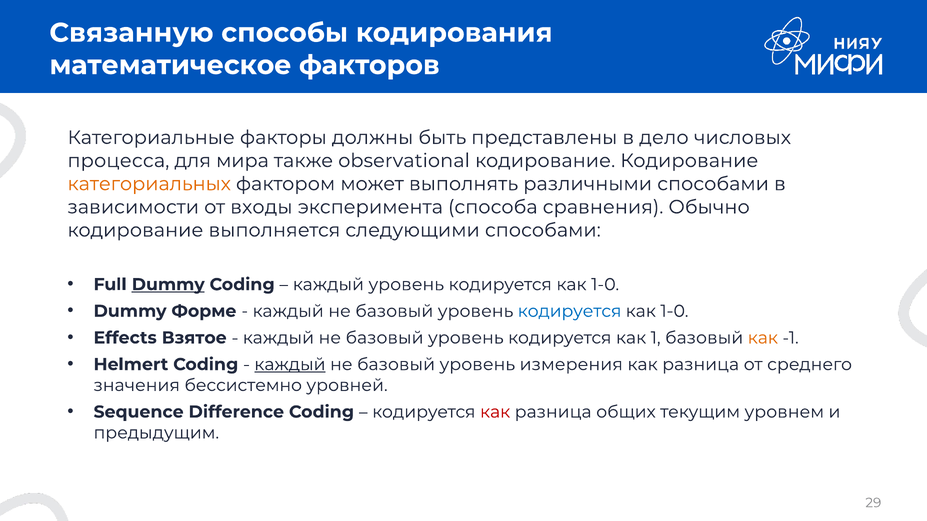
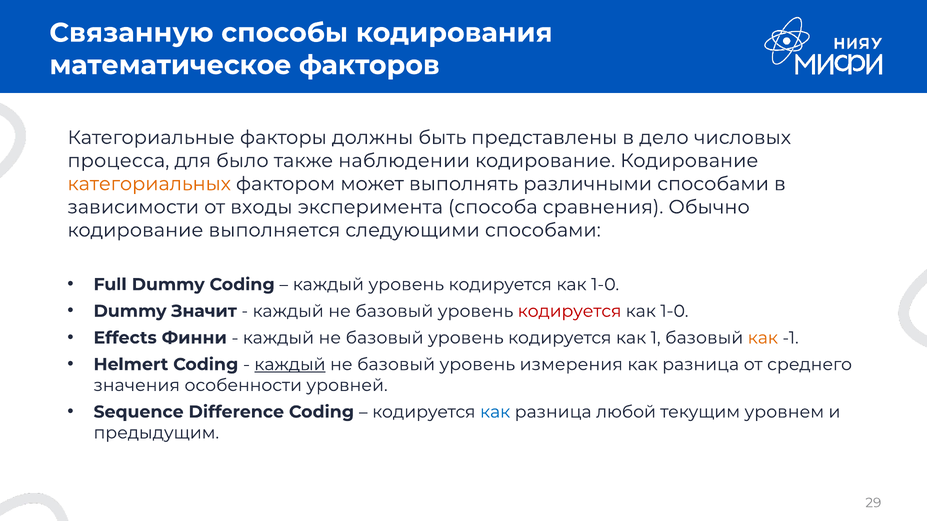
мира: мира -> было (242, 161)
observational: observational -> наблюдении (404, 161)
Dummy underline: present -> none (168, 285)
Форме: Форме -> Значит (204, 311)
кодируется colour: blue -> red (570, 311)
Взятое: Взятое -> Финни (194, 338)
бессистемно: бессистемно -> особенности (243, 386)
как colour: red -> blue (495, 412)
общих: общих -> любой (626, 412)
